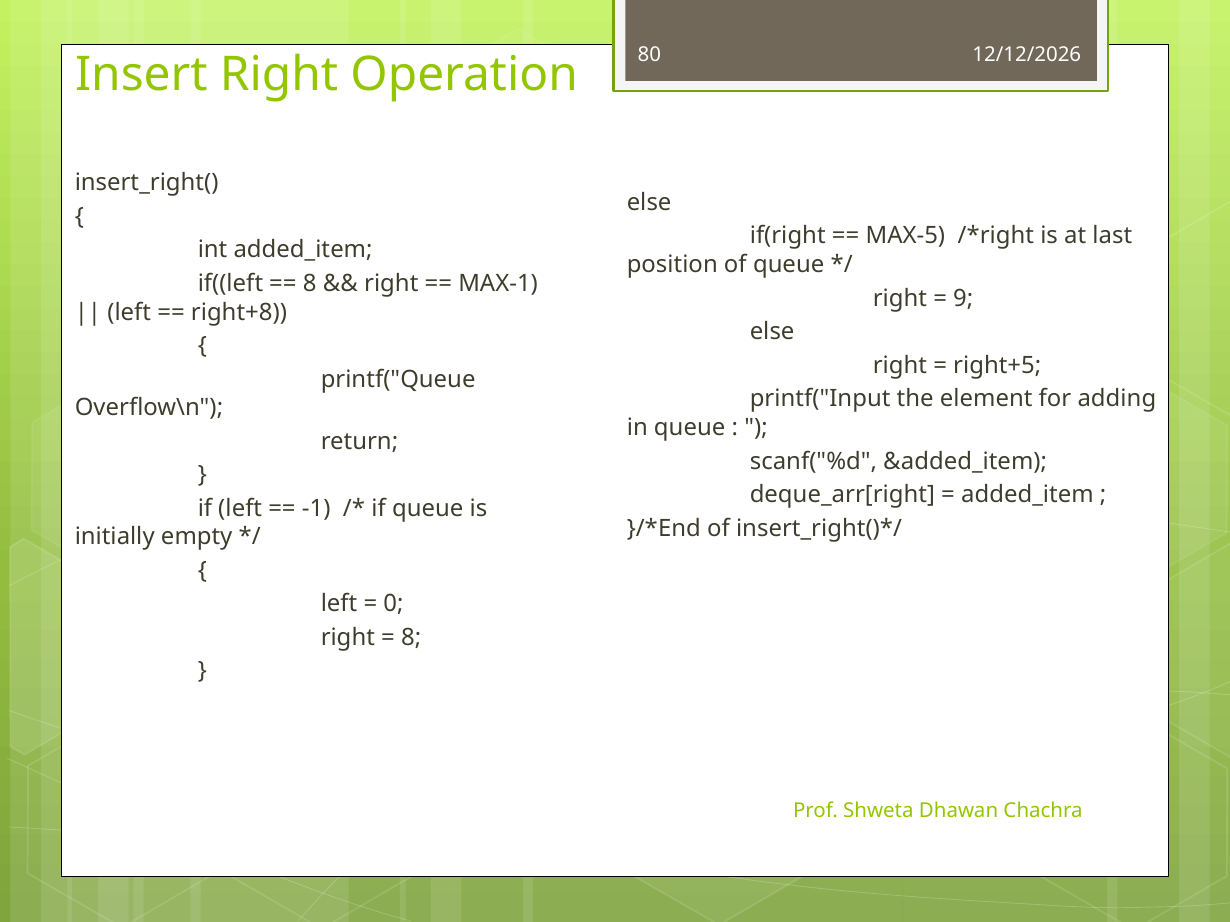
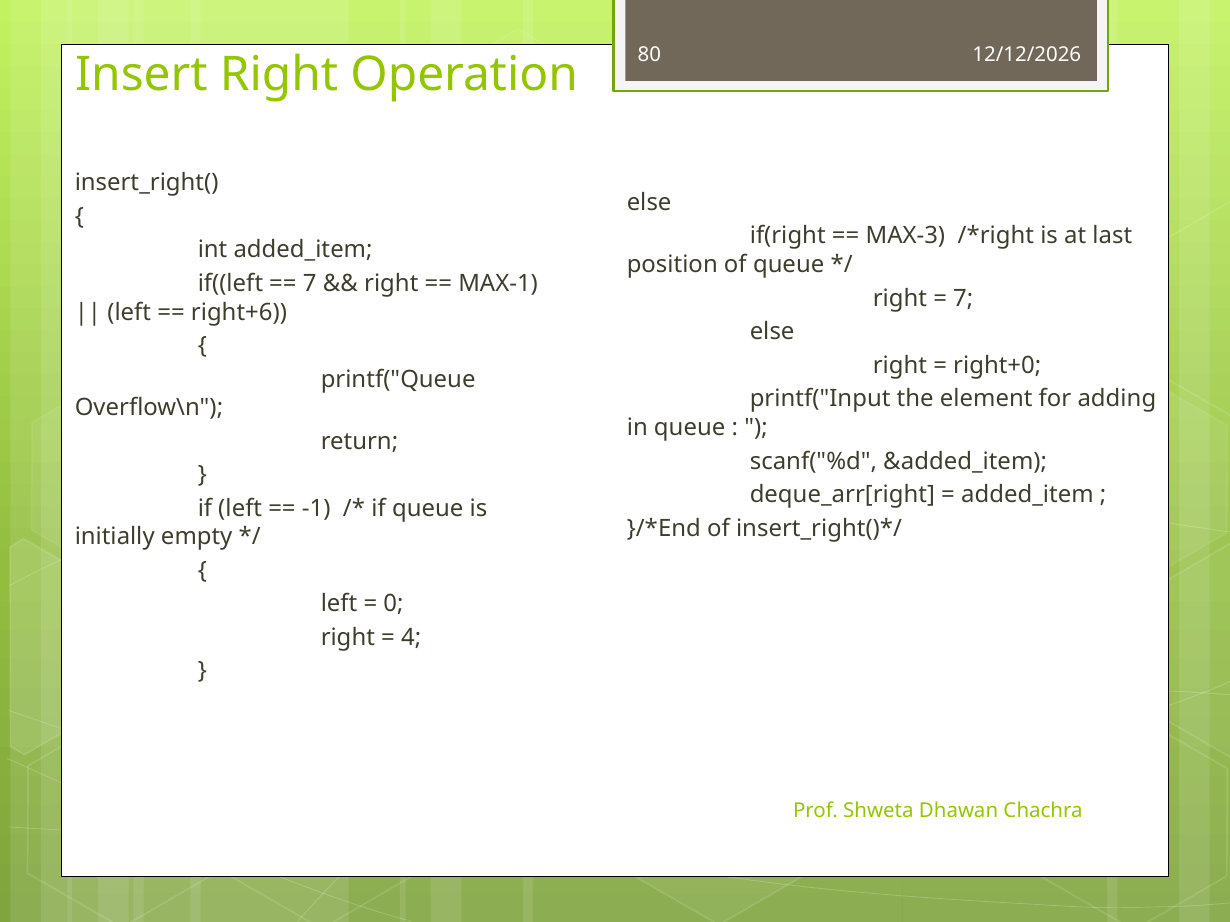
MAX-5: MAX-5 -> MAX-3 (905, 236)
8: 8 -> 7 (310, 284)
9: 9 -> 7 (963, 298)
right+8: right+8 -> right+6 (239, 312)
right+5: right+5 -> right+0 (997, 366)
8: 8 -> 4 (411, 638)
